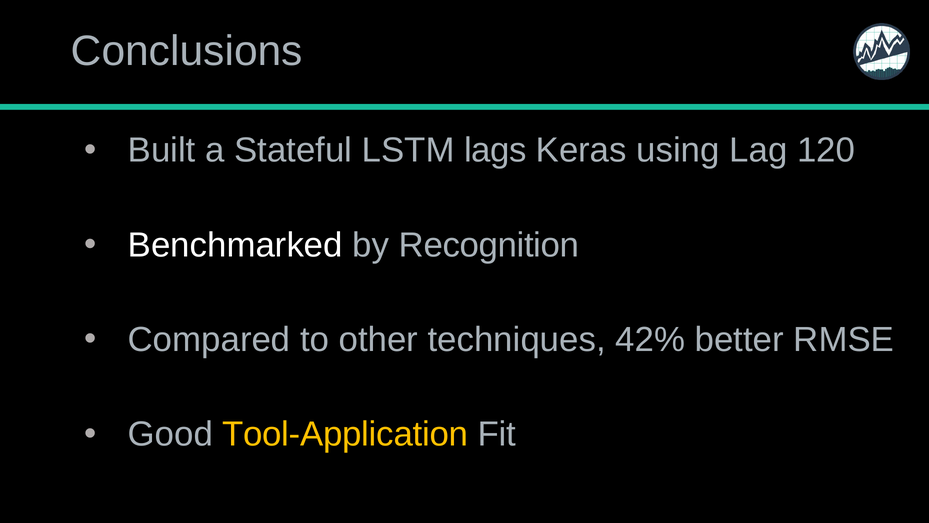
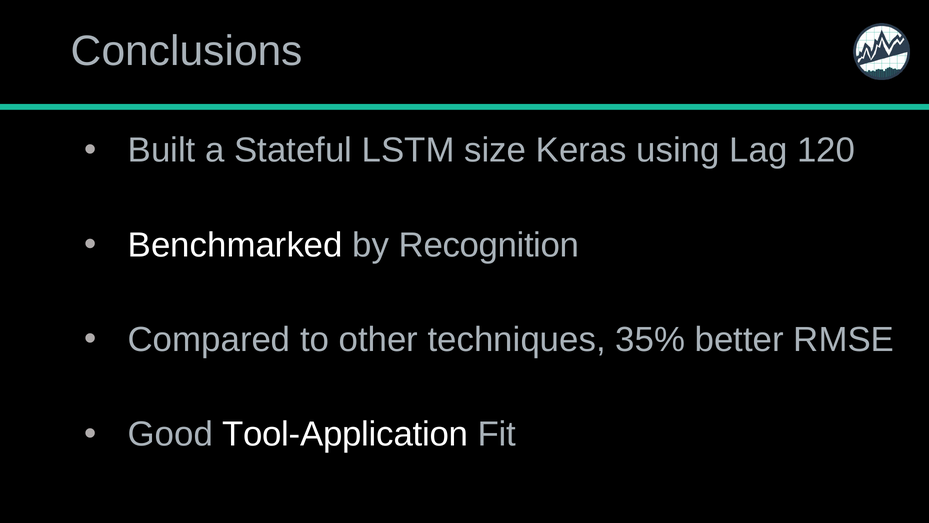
lags: lags -> size (495, 150)
42%: 42% -> 35% (650, 339)
Tool-Application colour: yellow -> white (345, 434)
